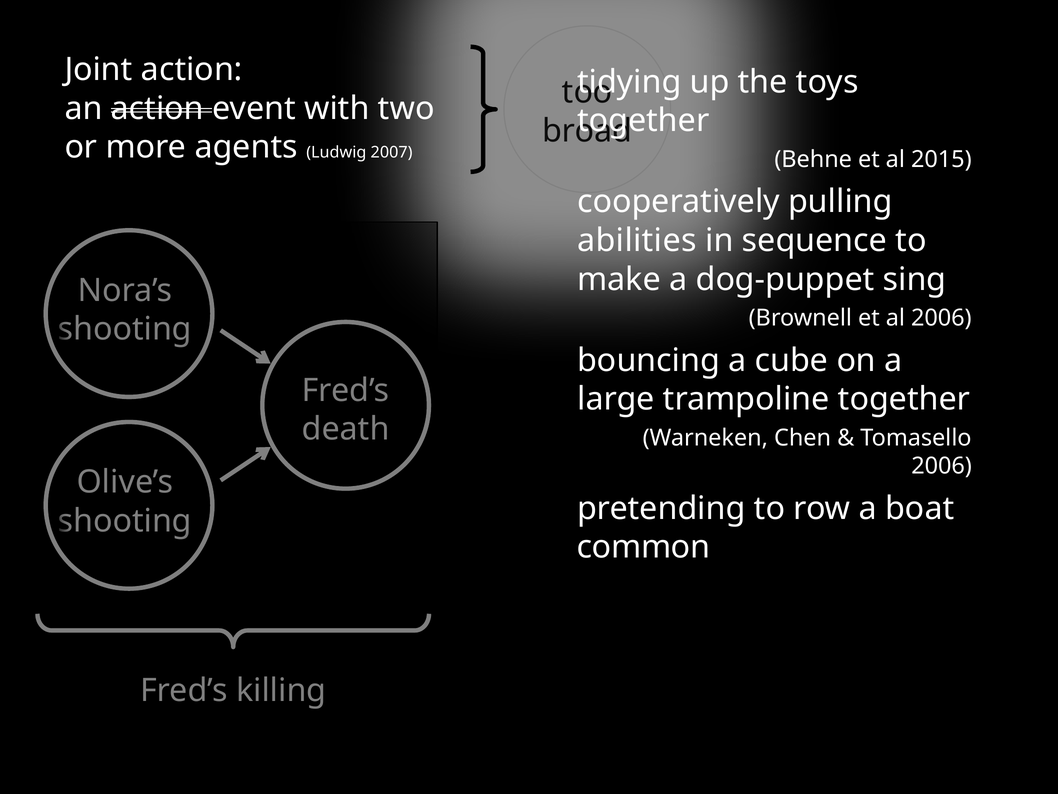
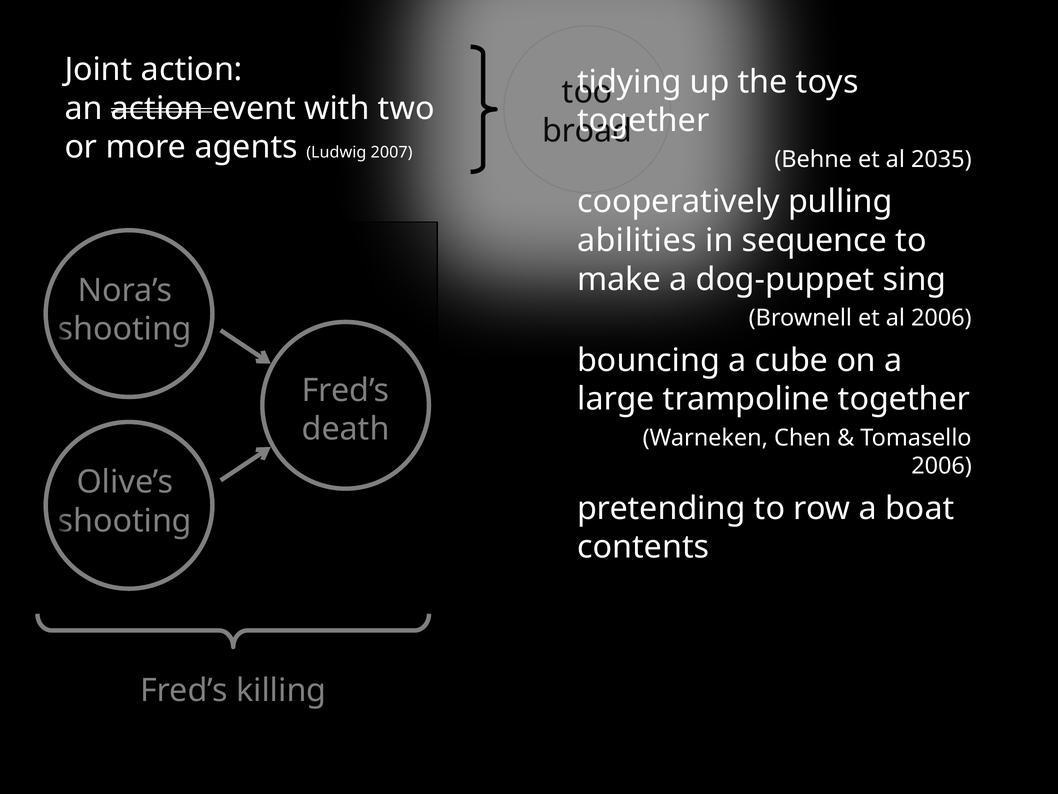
2015: 2015 -> 2035 (941, 159)
common: common -> contents (643, 547)
